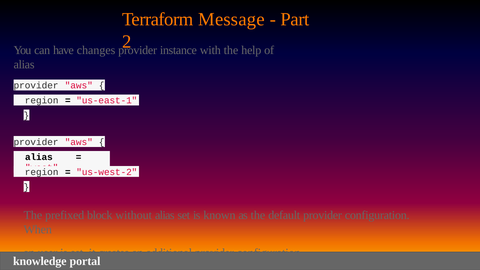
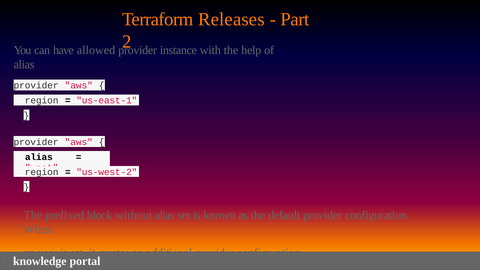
Message: Message -> Releases (231, 19)
changes: changes -> allowed (96, 50)
